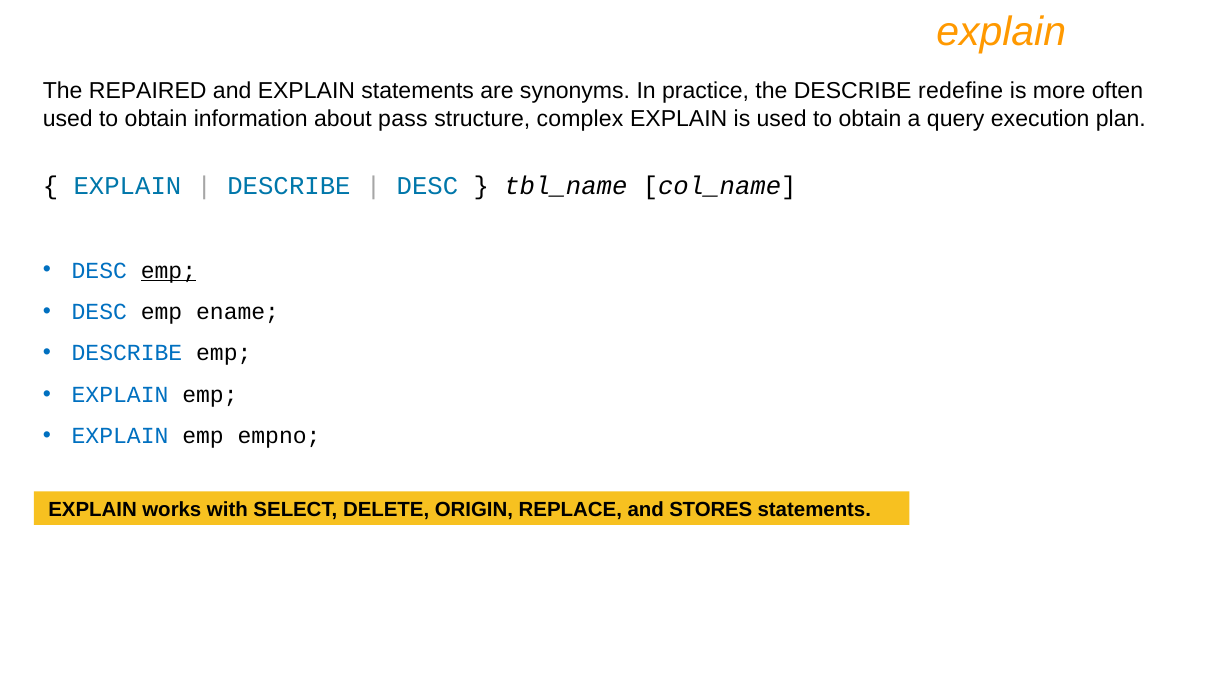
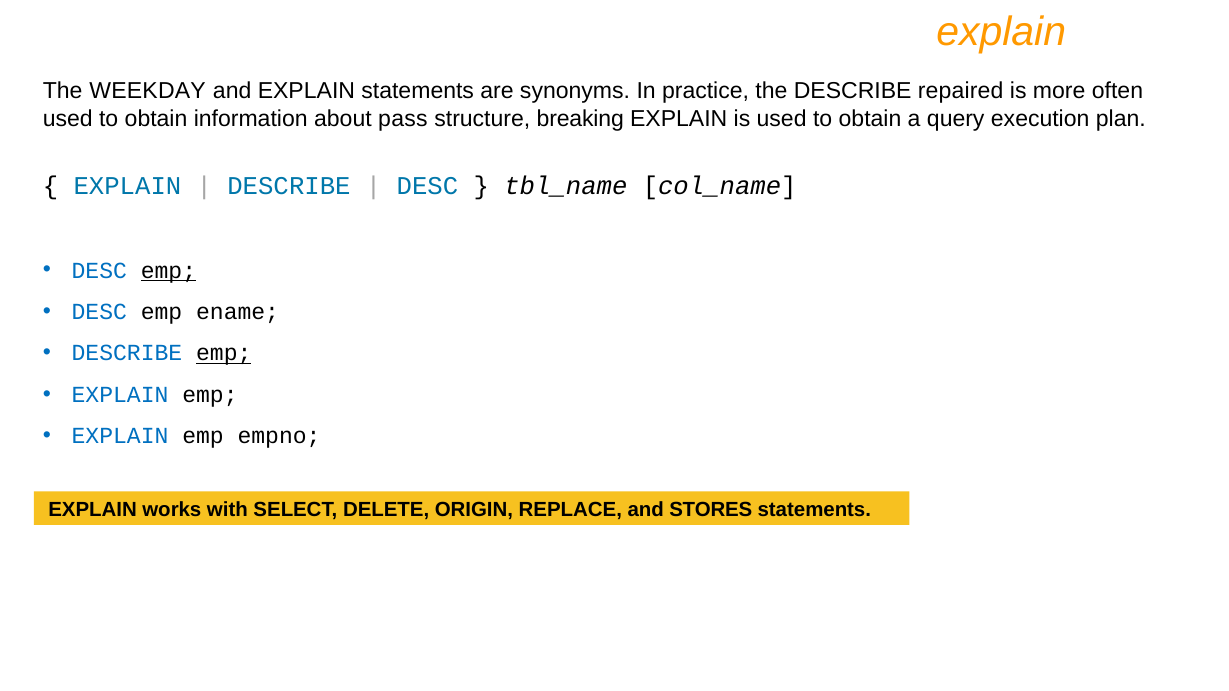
REPAIRED: REPAIRED -> WEEKDAY (148, 91)
redefine: redefine -> repaired (961, 91)
complex: complex -> breaking (580, 118)
emp underline: none -> present (224, 354)
